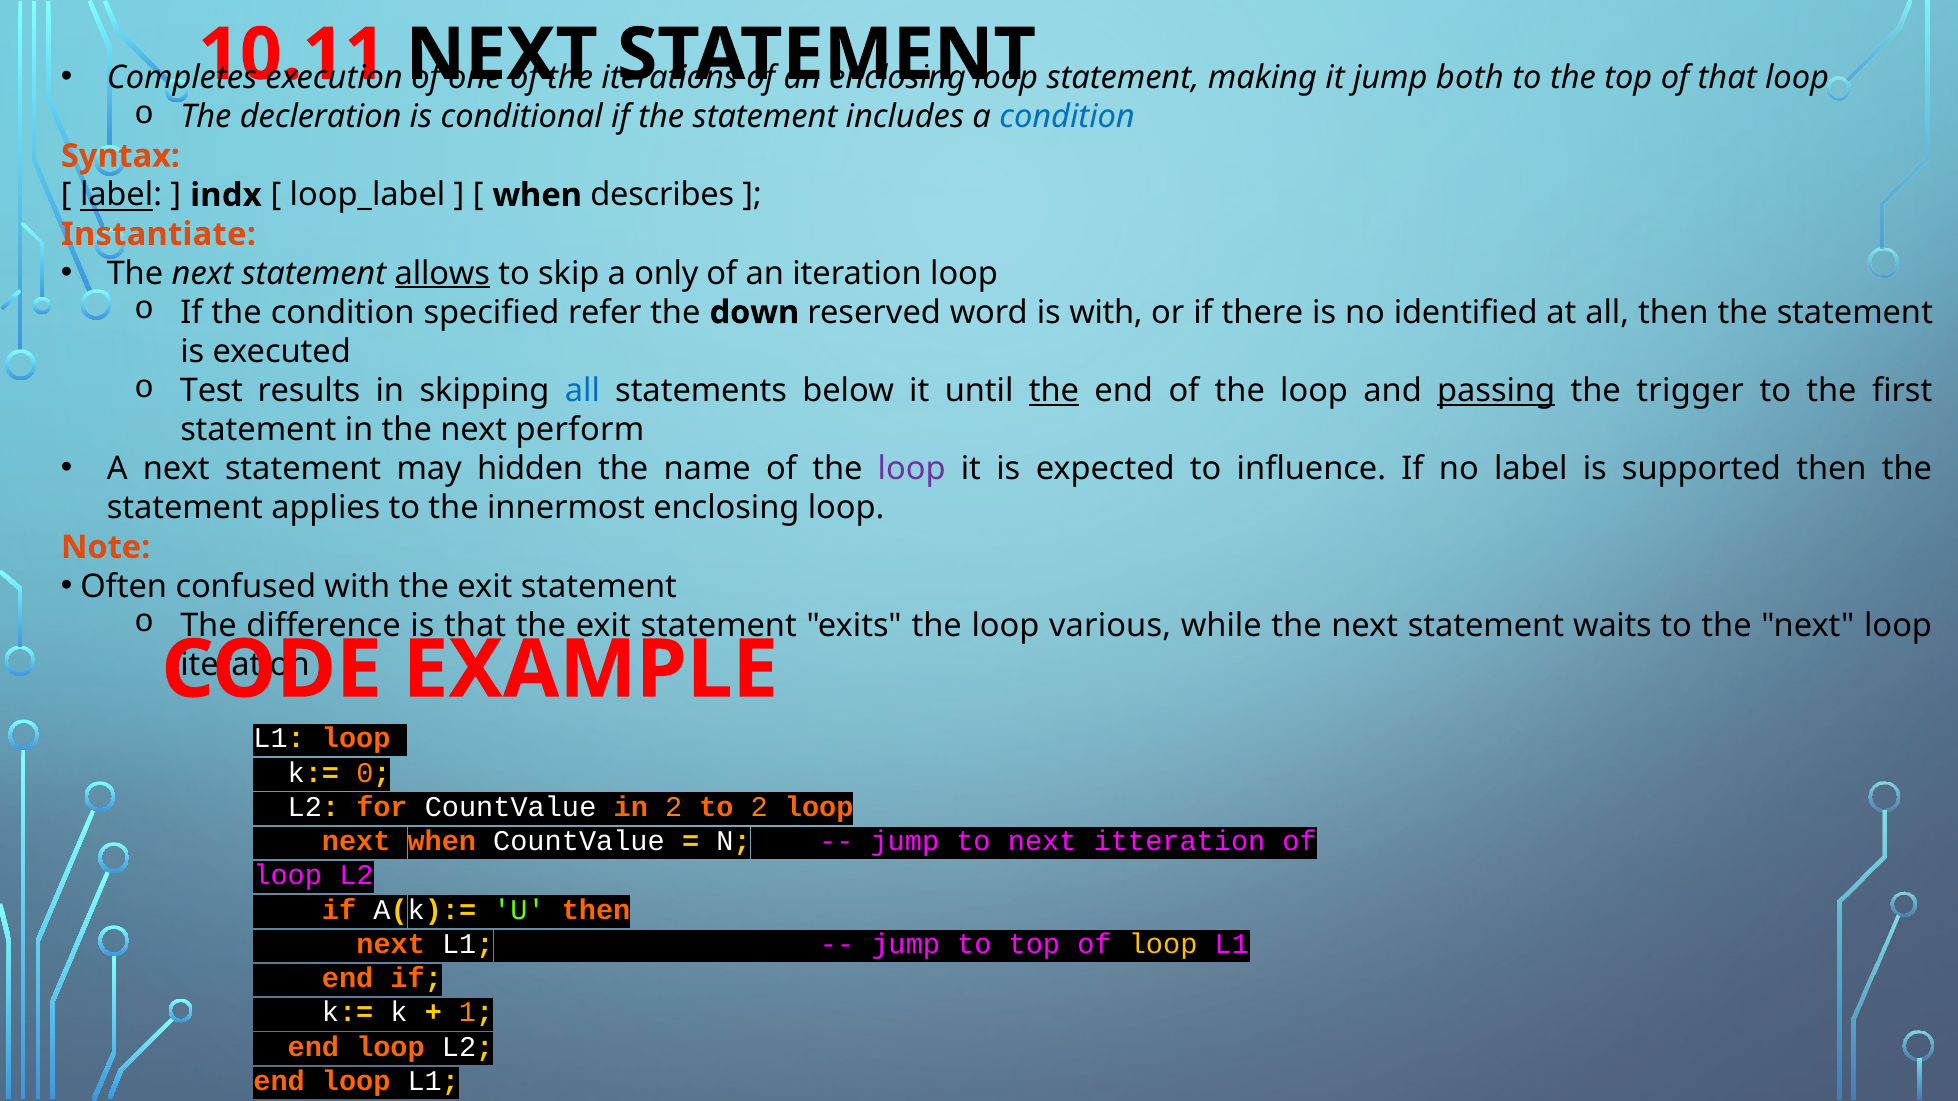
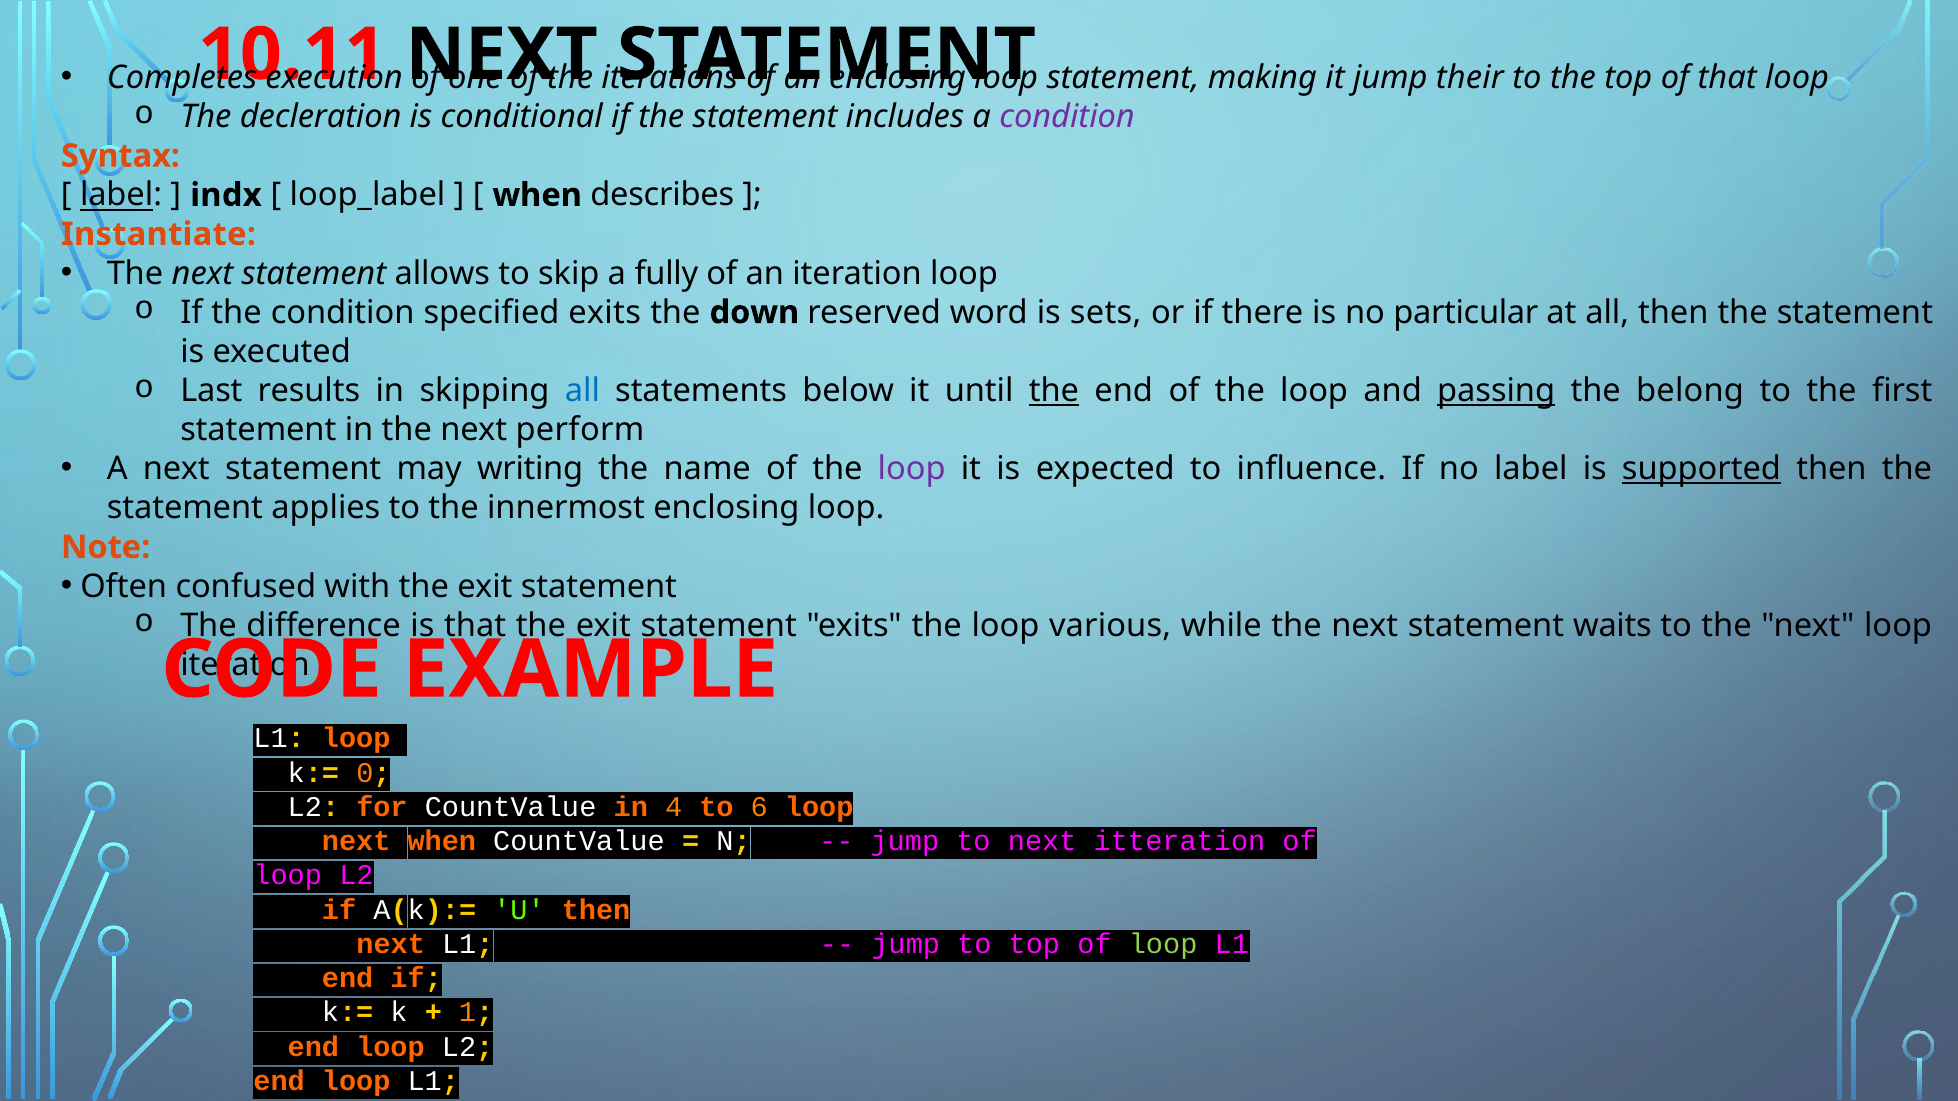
both: both -> their (1470, 78)
condition colour: blue -> purple (1067, 117)
allows underline: present -> none (442, 273)
only: only -> fully (666, 273)
specified refer: refer -> exits (605, 313)
is with: with -> sets (1106, 313)
identified: identified -> particular (1466, 313)
Test: Test -> Last (211, 391)
trigger: trigger -> belong (1690, 391)
hidden: hidden -> writing (530, 469)
supported underline: none -> present (1701, 469)
in 2: 2 -> 4 (674, 807)
to 2: 2 -> 6 (759, 807)
loop colour: yellow -> light green (1163, 944)
